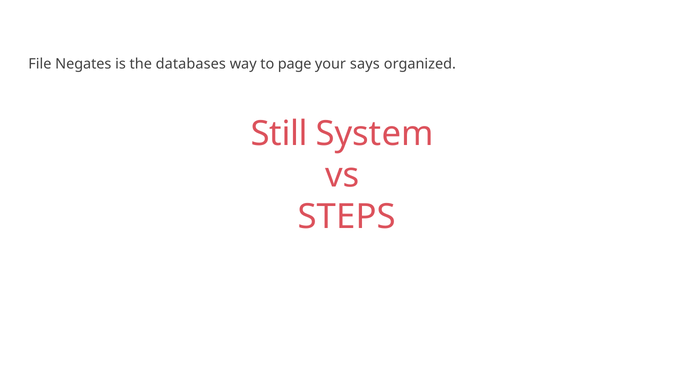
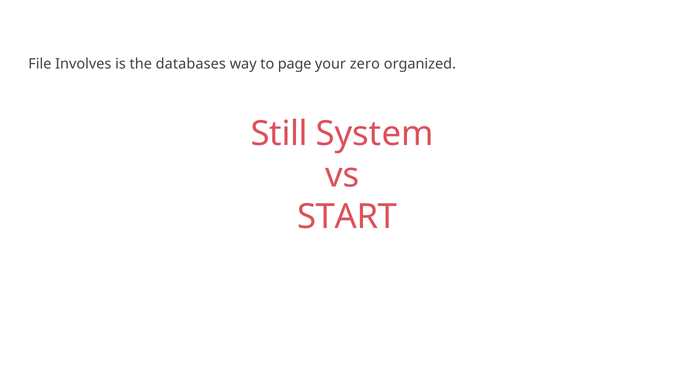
Negates: Negates -> Involves (83, 64)
says: says -> zero (365, 64)
STEPS: STEPS -> START (347, 217)
